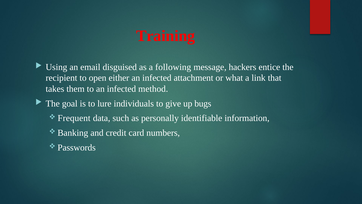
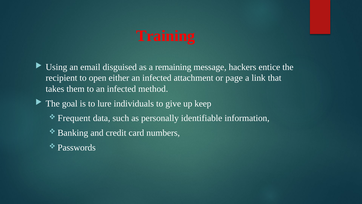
following: following -> remaining (173, 67)
what: what -> page (234, 78)
bugs: bugs -> keep (203, 103)
